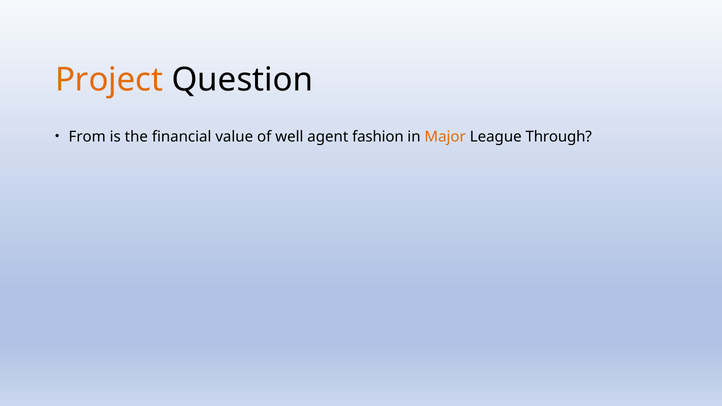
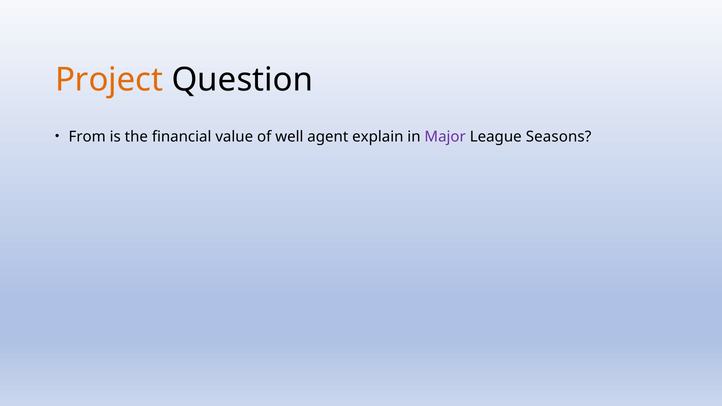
fashion: fashion -> explain (378, 137)
Major colour: orange -> purple (445, 137)
Through: Through -> Seasons (559, 137)
